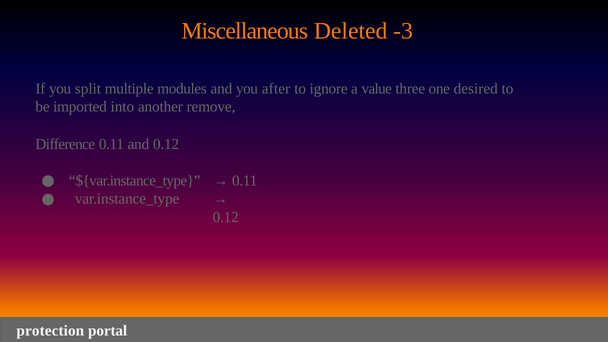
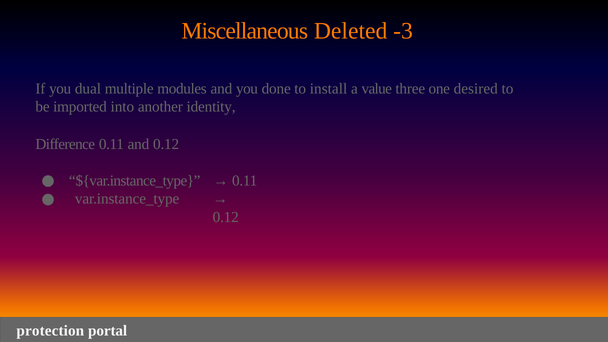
split: split -> dual (88, 89)
after: after -> done (276, 89)
ignore: ignore -> install (329, 89)
remove: remove -> identity (211, 107)
